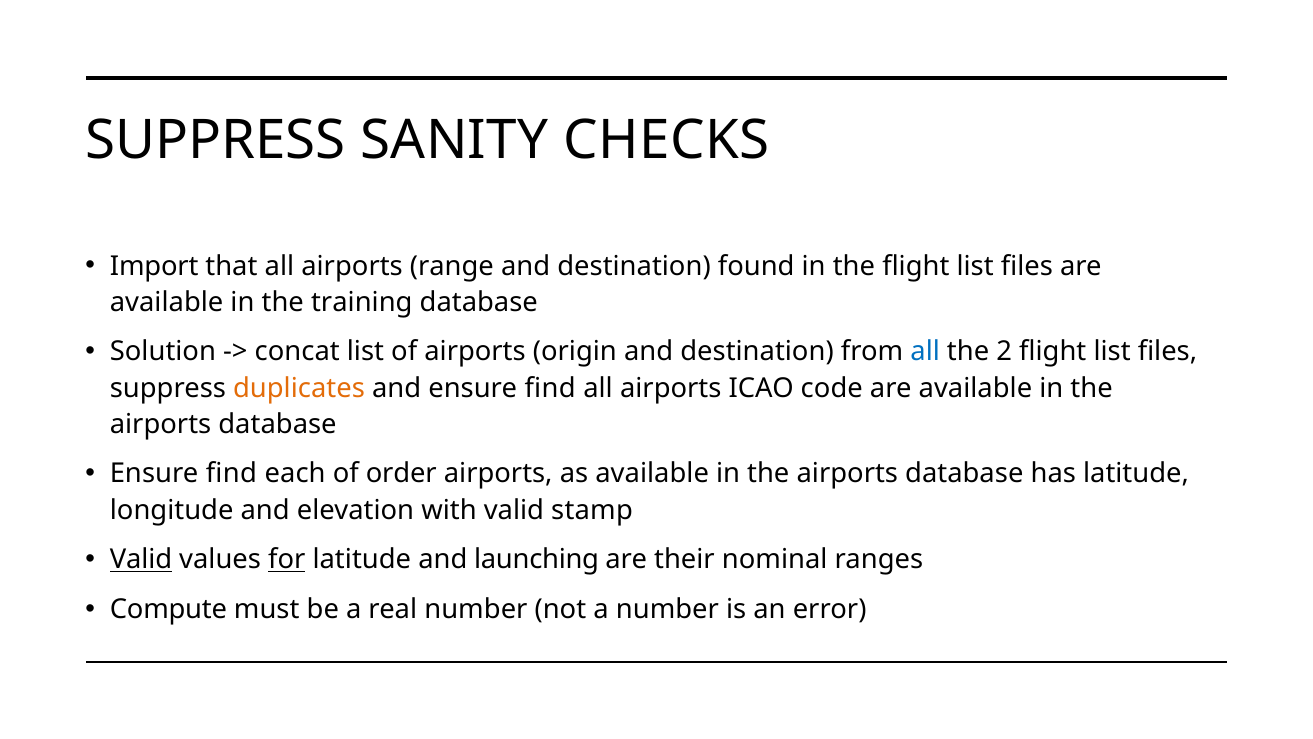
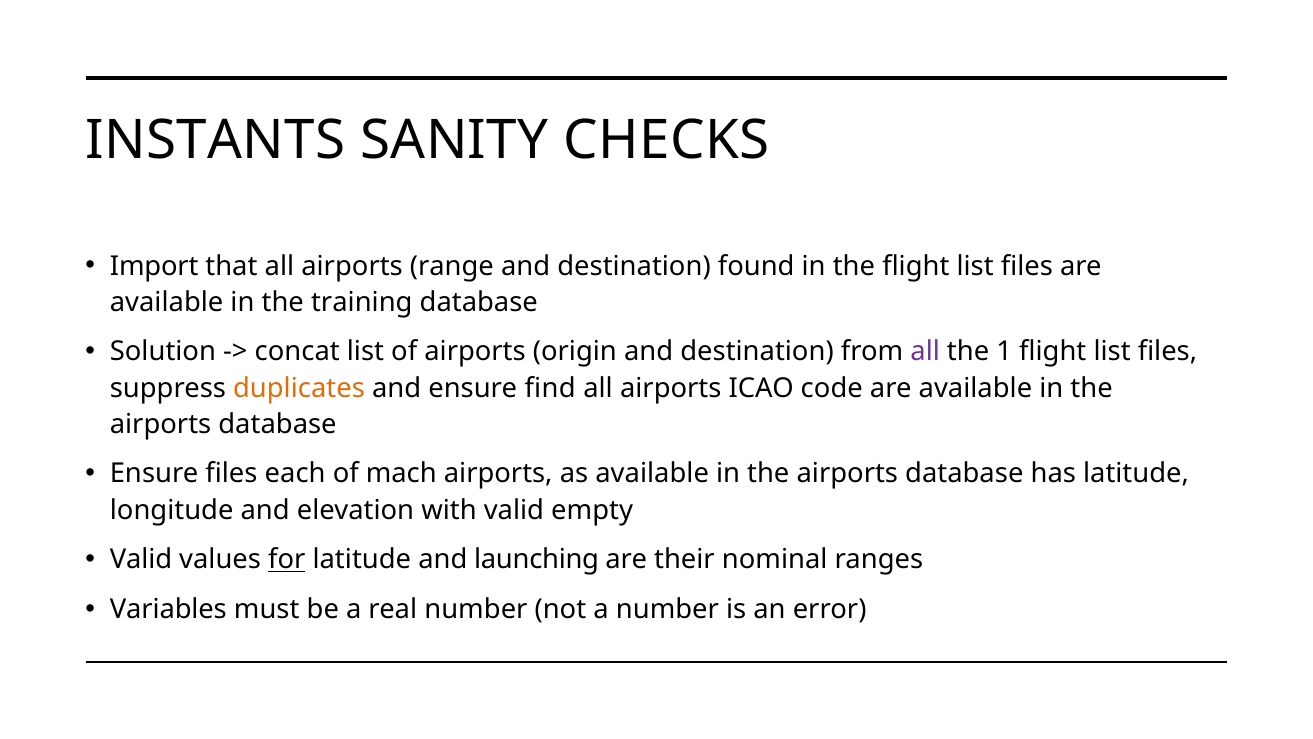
SUPPRESS: SUPPRESS -> INSTANTS (215, 140)
all colour: blue -> purple (925, 352)
2: 2 -> 1 (1004, 352)
find: find -> files (231, 474)
order: order -> mach (401, 474)
stamp: stamp -> empty (592, 510)
Valid underline: present -> none (141, 560)
Compute: Compute -> Variables (168, 609)
